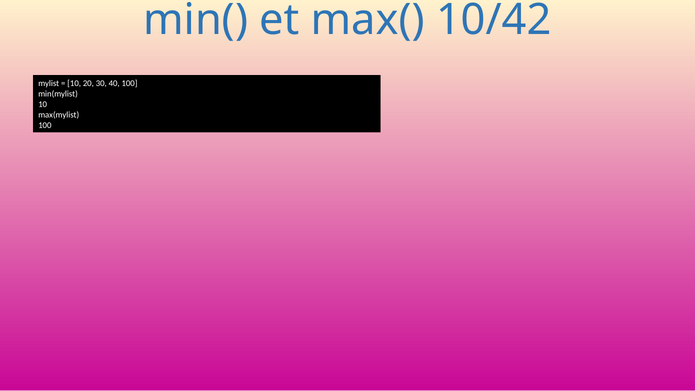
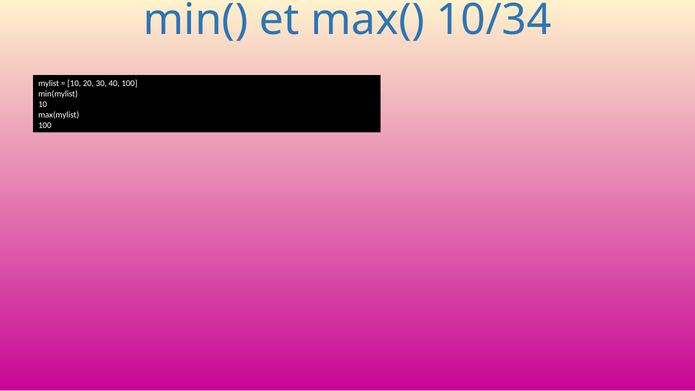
10/42: 10/42 -> 10/34 (494, 20)
